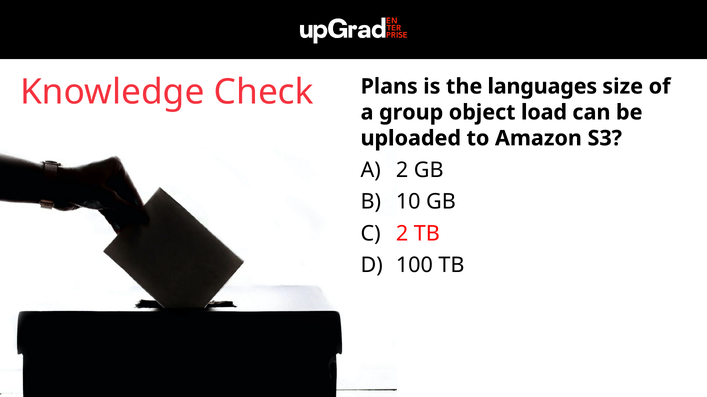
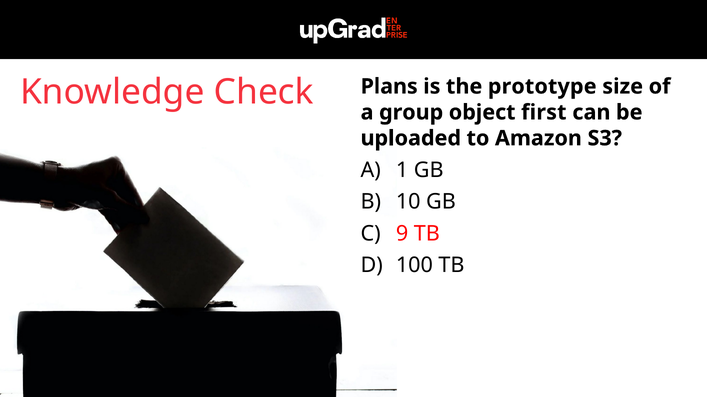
languages: languages -> prototype (542, 87)
load: load -> first (544, 113)
A 2: 2 -> 1 (402, 170)
2: 2 -> 9 (402, 234)
